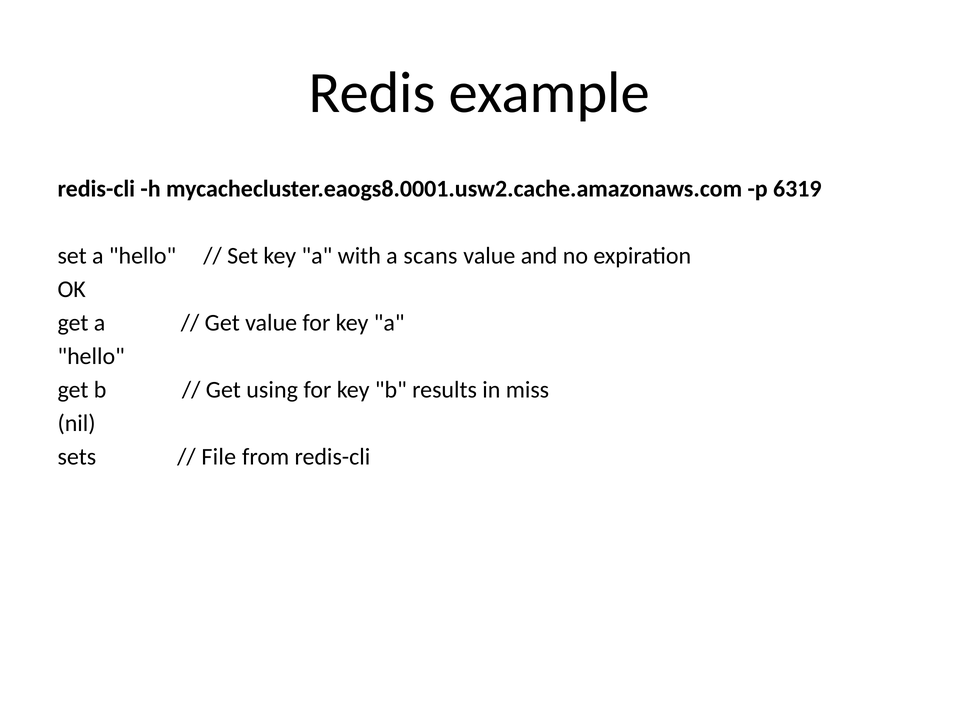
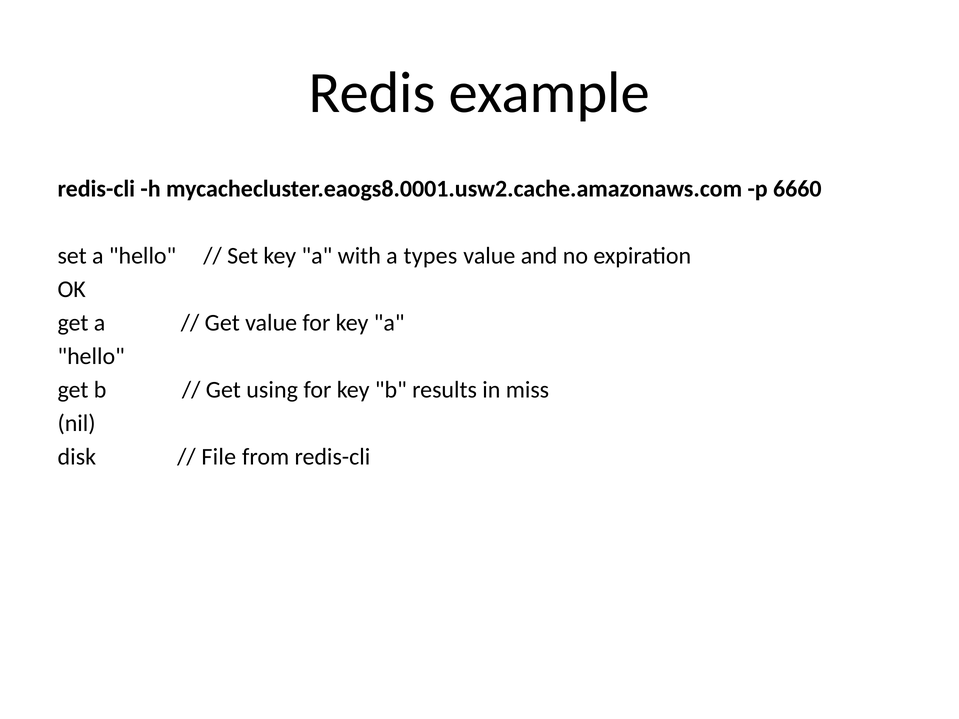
6319: 6319 -> 6660 (797, 189)
scans: scans -> types (430, 256)
sets: sets -> disk (77, 457)
